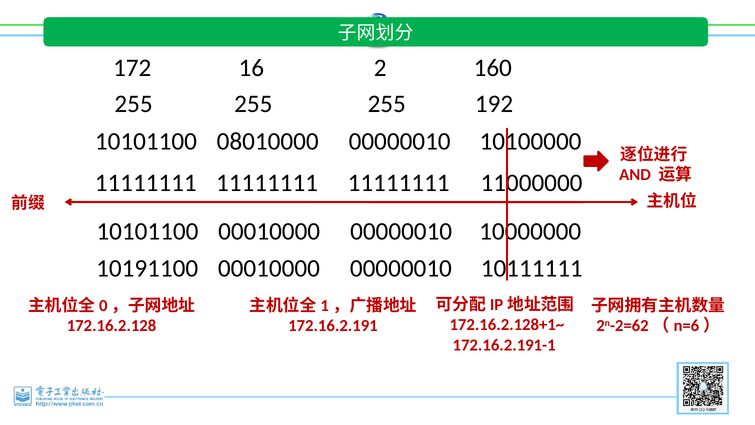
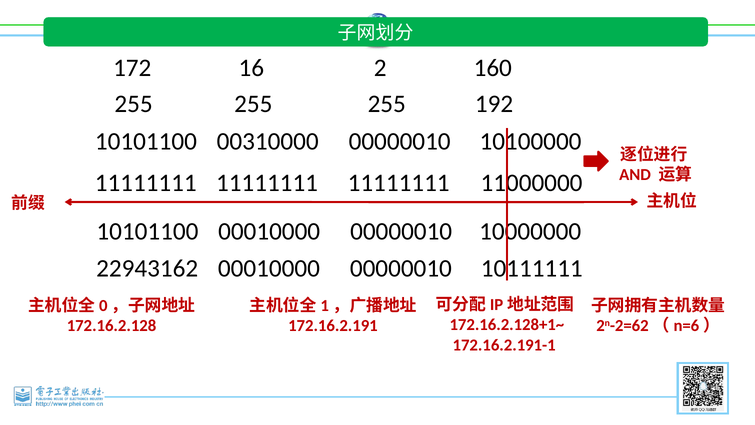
08010000: 08010000 -> 00310000 (268, 141)
10191100: 10191100 -> 22943162 (147, 268)
